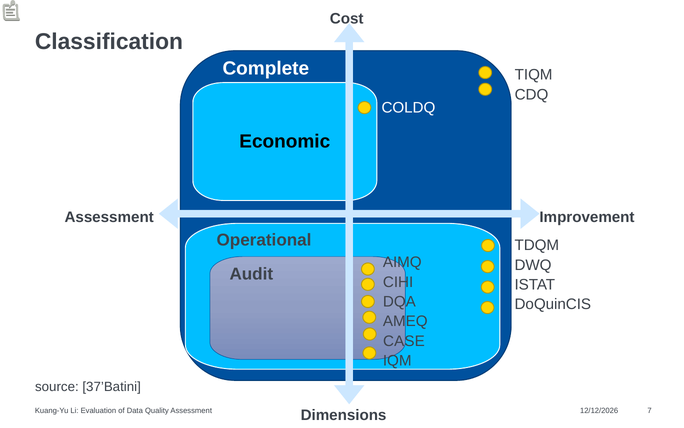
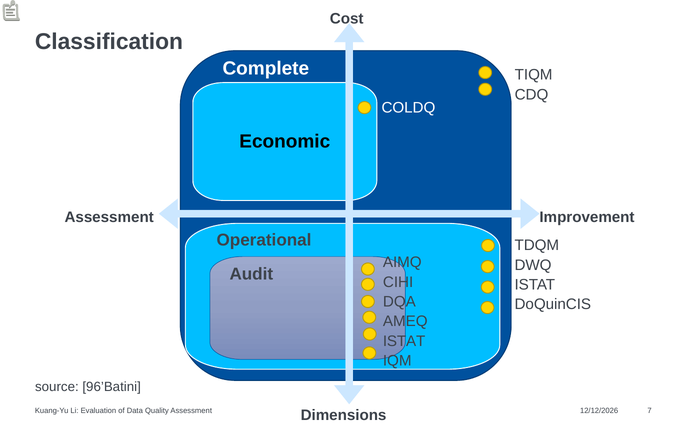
CASE: CASE -> ISTAT (404, 341)
37’Batini: 37’Batini -> 96’Batini (112, 387)
